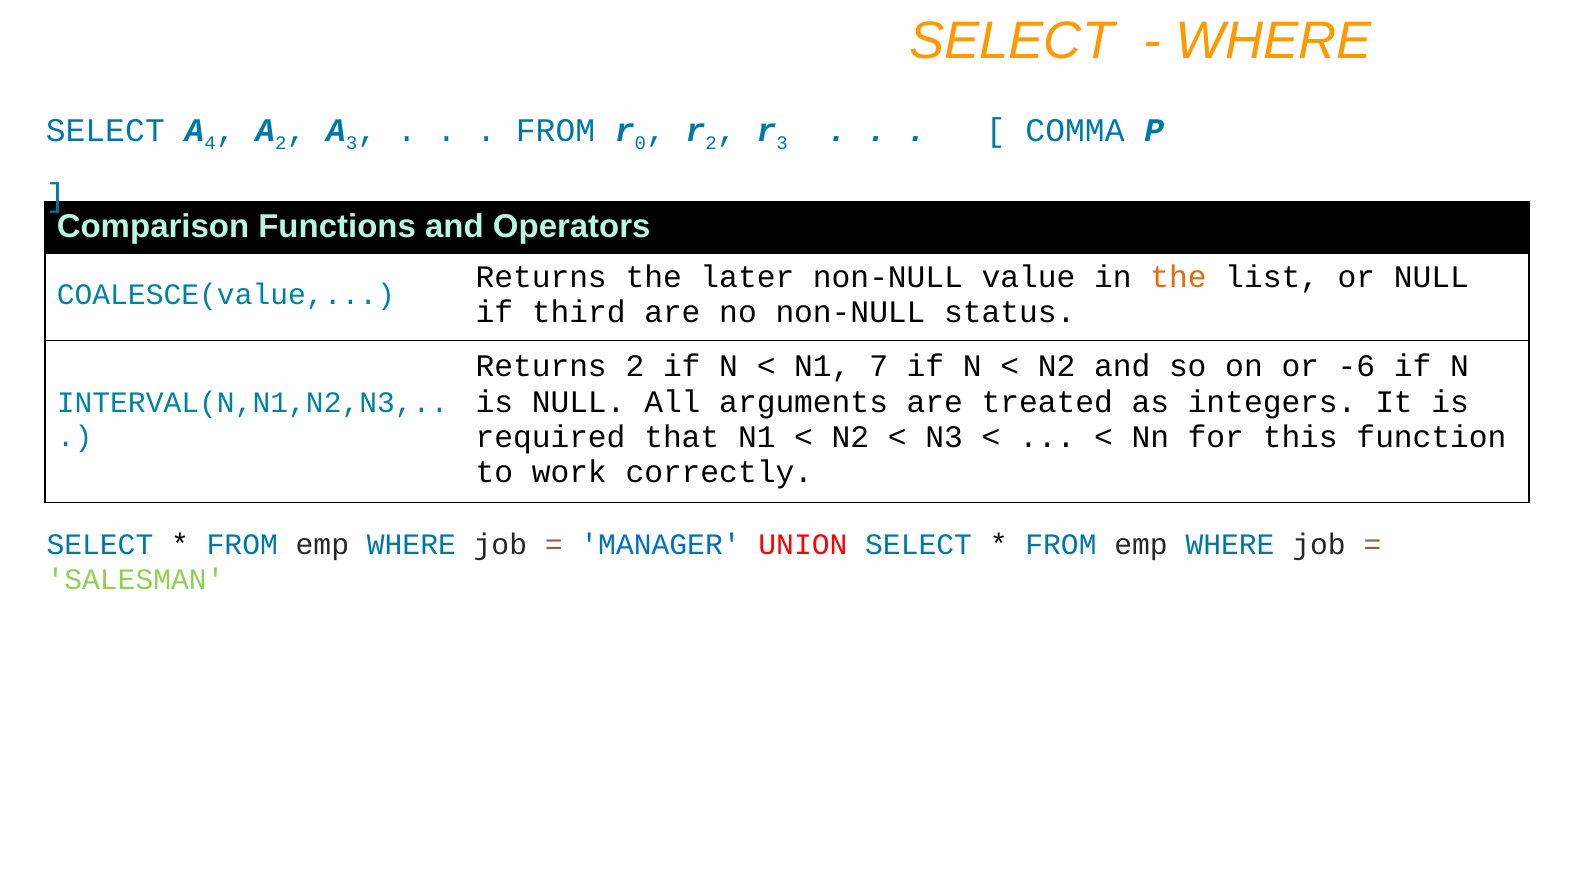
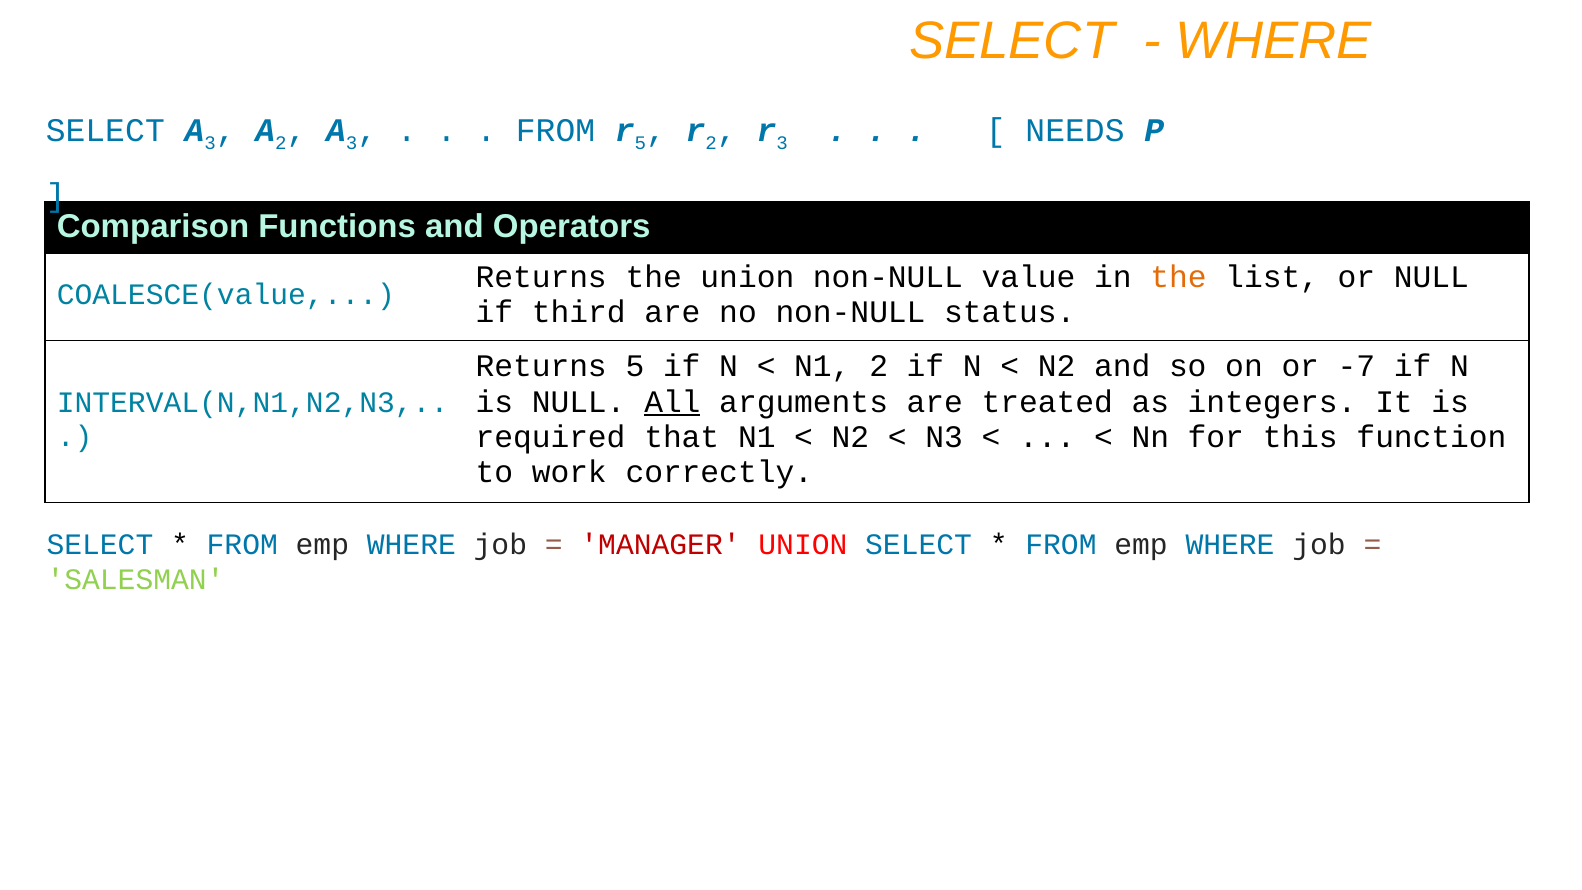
4: 4 -> 3 (210, 143)
0: 0 -> 5 (640, 143)
COMMA: COMMA -> NEEDS (1075, 131)
the later: later -> union (747, 277)
Returns 2: 2 -> 5 (635, 366)
N1 7: 7 -> 2 (879, 366)
-6: -6 -> -7 (1356, 366)
All underline: none -> present (672, 402)
MANAGER colour: blue -> red (661, 544)
